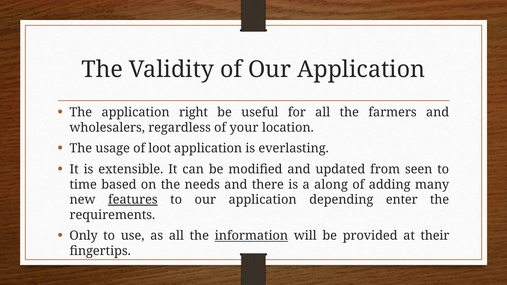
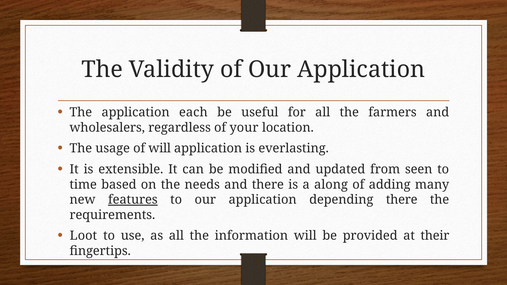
right: right -> each (193, 112)
of loot: loot -> will (160, 148)
depending enter: enter -> there (402, 200)
Only: Only -> Loot (83, 236)
information underline: present -> none (251, 236)
